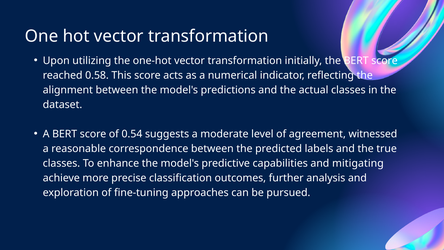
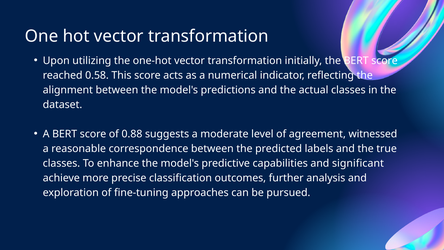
0.54: 0.54 -> 0.88 (132, 134)
mitigating: mitigating -> significant (358, 163)
